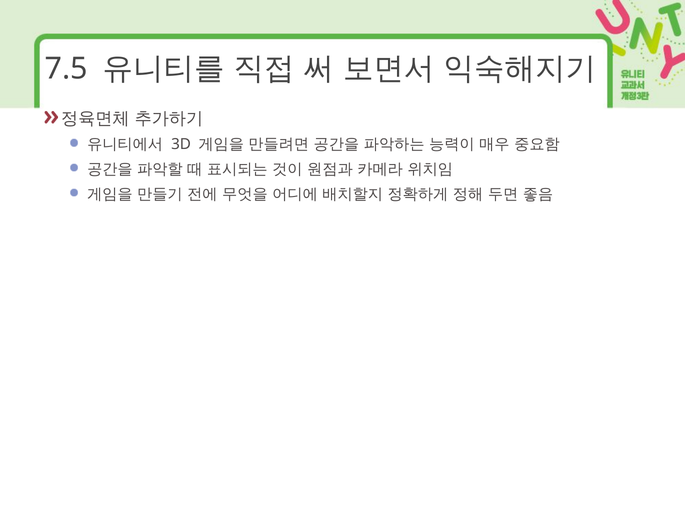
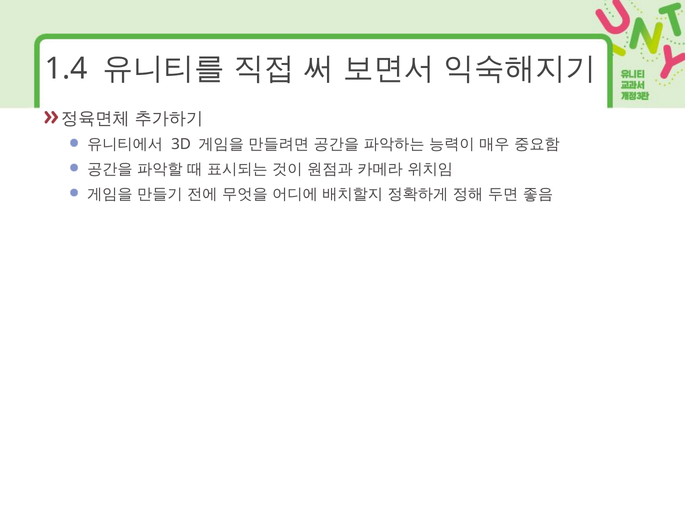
7.5: 7.5 -> 1.4 (66, 69)
